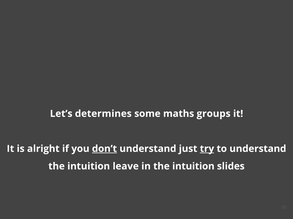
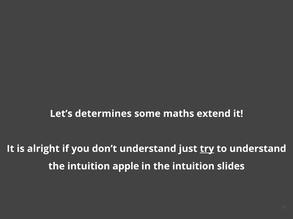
groups: groups -> extend (214, 114)
don’t underline: present -> none (104, 149)
leave: leave -> apple (126, 167)
